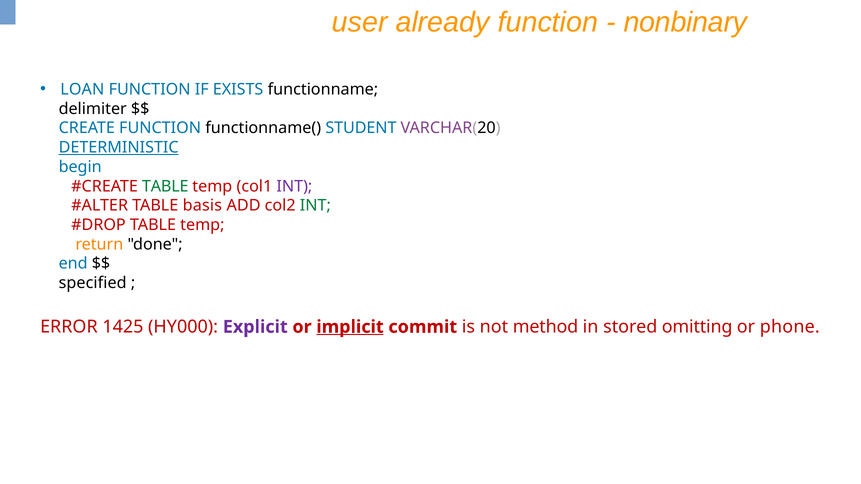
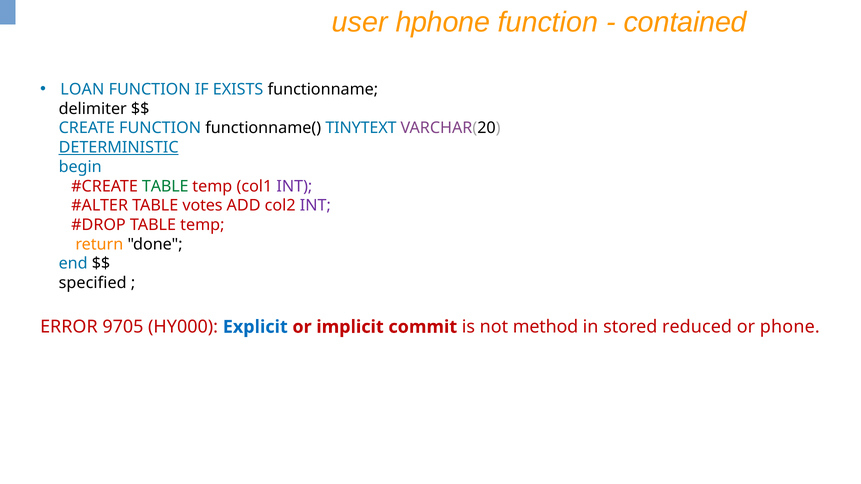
already: already -> hphone (443, 22)
nonbinary: nonbinary -> contained (685, 22)
STUDENT: STUDENT -> TINYTEXT (361, 128)
basis: basis -> votes (203, 206)
INT colour: green -> purple (315, 206)
1425: 1425 -> 9705 (123, 327)
Explicit colour: purple -> blue (255, 327)
implicit underline: present -> none (350, 327)
omitting: omitting -> reduced (697, 327)
